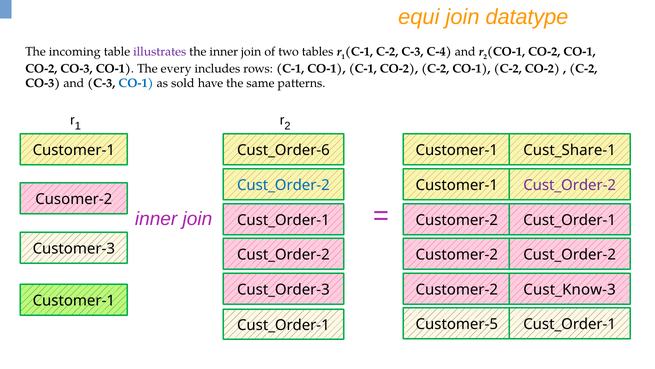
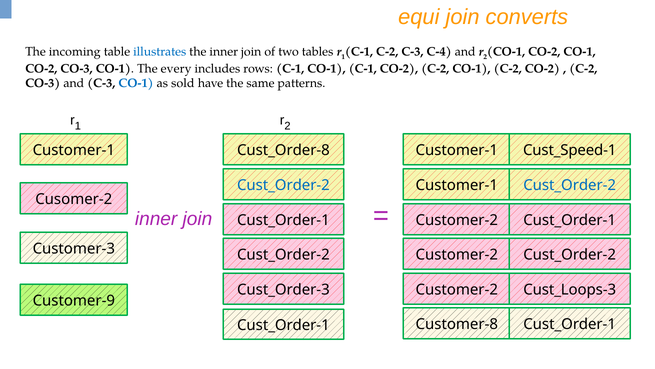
datatype: datatype -> converts (527, 17)
illustrates colour: purple -> blue (160, 52)
Cust_Order-6: Cust_Order-6 -> Cust_Order-8 (283, 150)
Cust_Share-1: Cust_Share-1 -> Cust_Speed-1 (570, 150)
Cust_Order-2 colour: purple -> blue (570, 185)
Cust_Know-3: Cust_Know-3 -> Cust_Loops-3 (570, 289)
Customer-1: Customer-1 -> Customer-9 (74, 300)
Customer-5: Customer-5 -> Customer-8 (457, 324)
